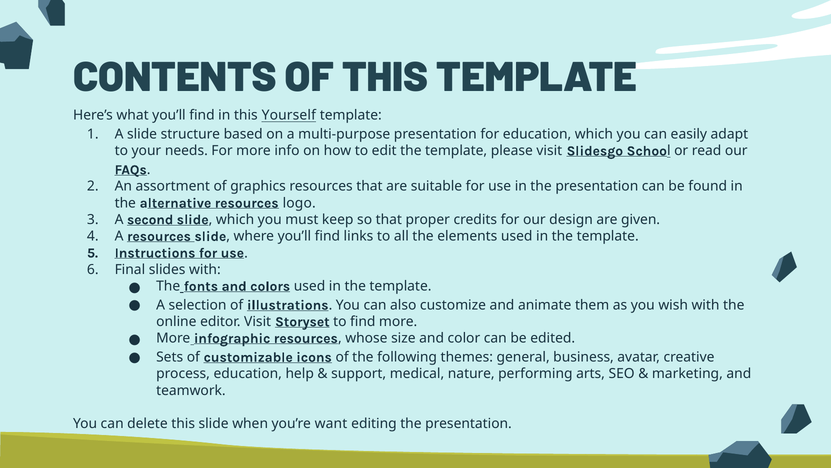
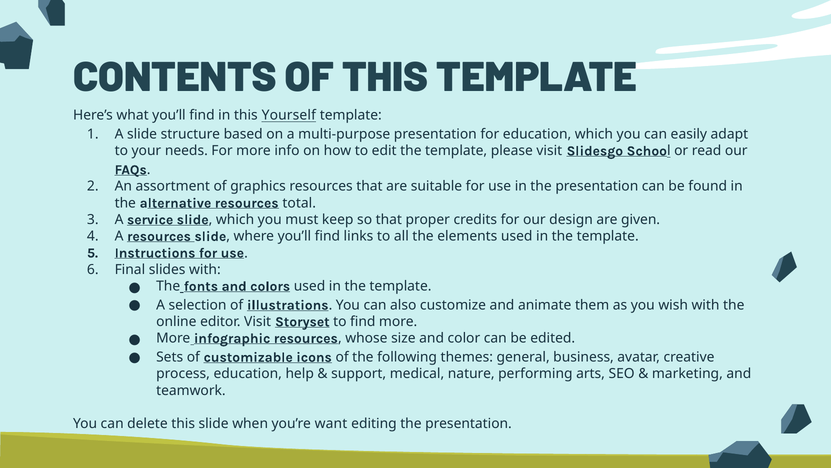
logo: logo -> total (299, 203)
second: second -> service (150, 219)
